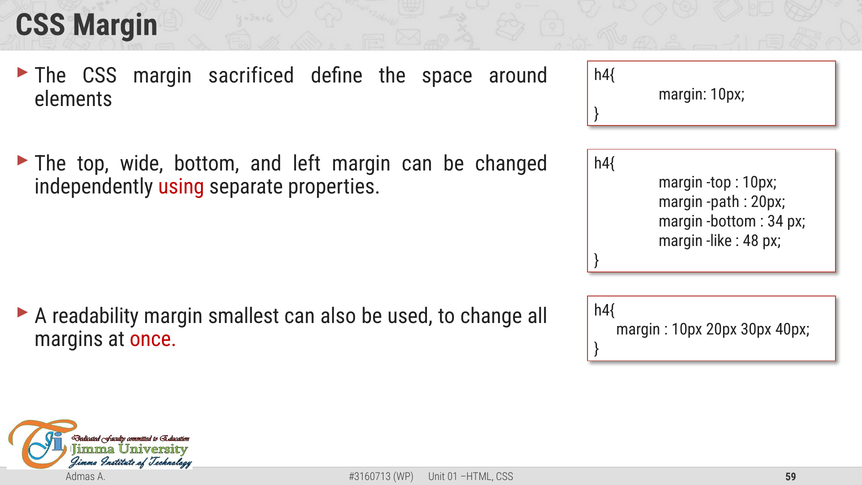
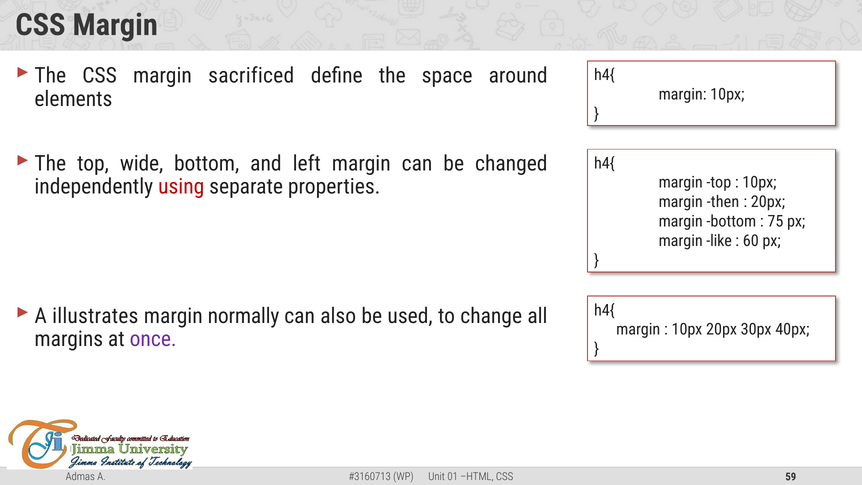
path: path -> then (723, 202)
34: 34 -> 75 (775, 221)
48: 48 -> 60 (751, 241)
readability: readability -> illustrates (95, 316)
smallest: smallest -> normally (244, 316)
once colour: red -> purple (153, 339)
